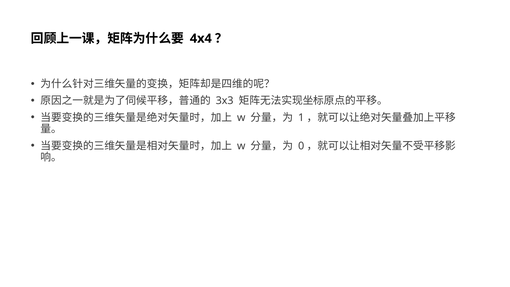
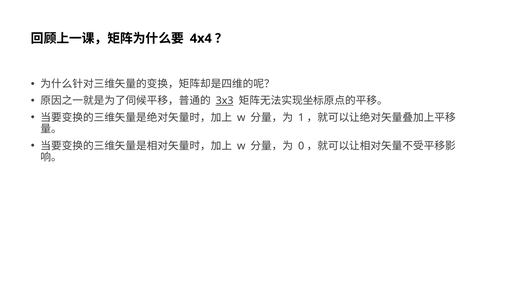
3x3 underline: none -> present (225, 101)
